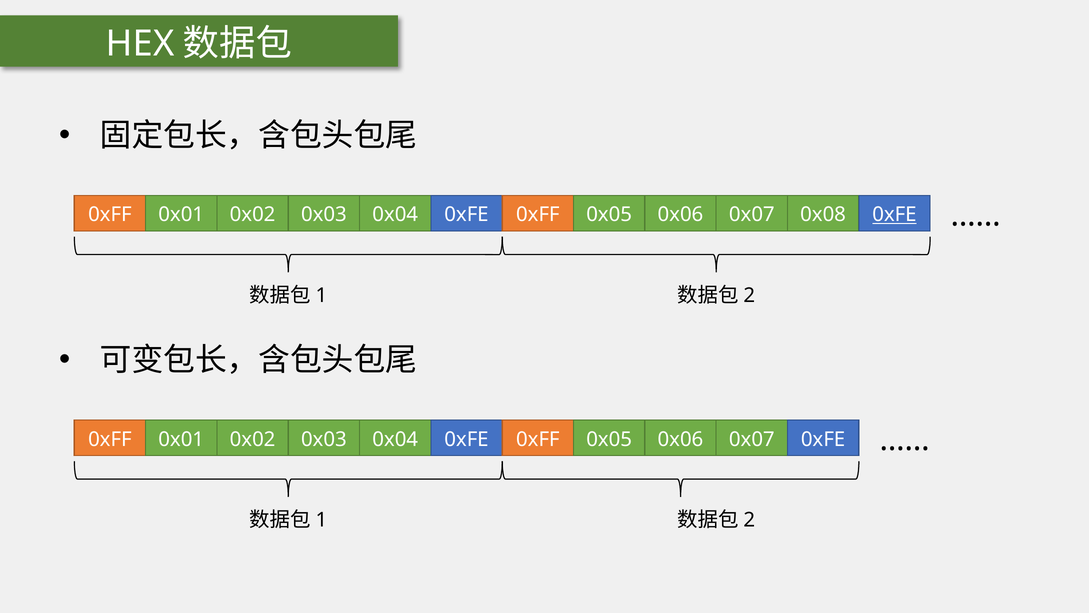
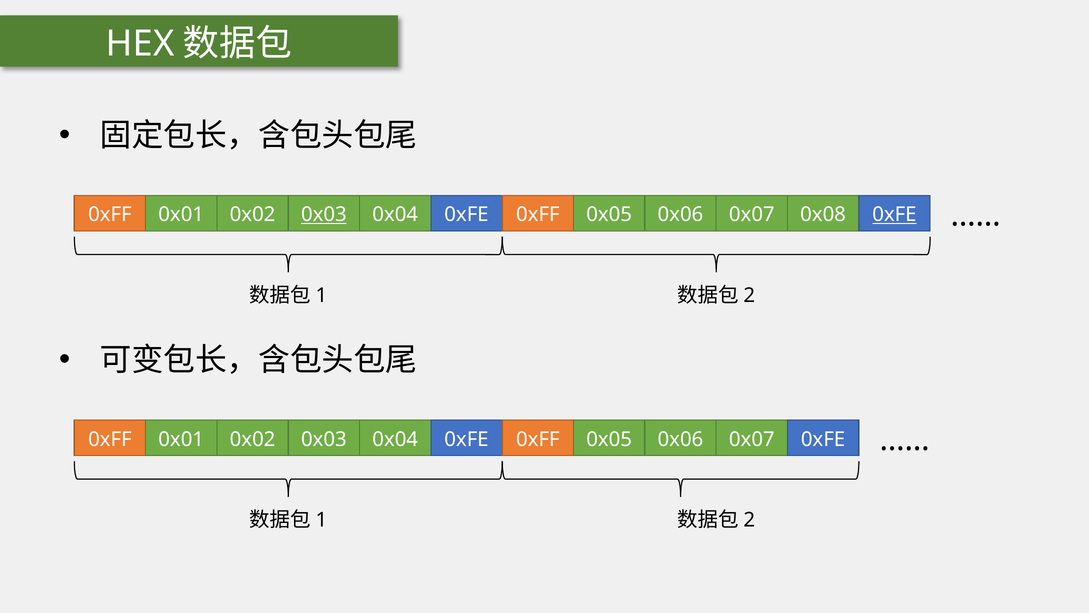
0x03 underline: none -> present (324, 215)
